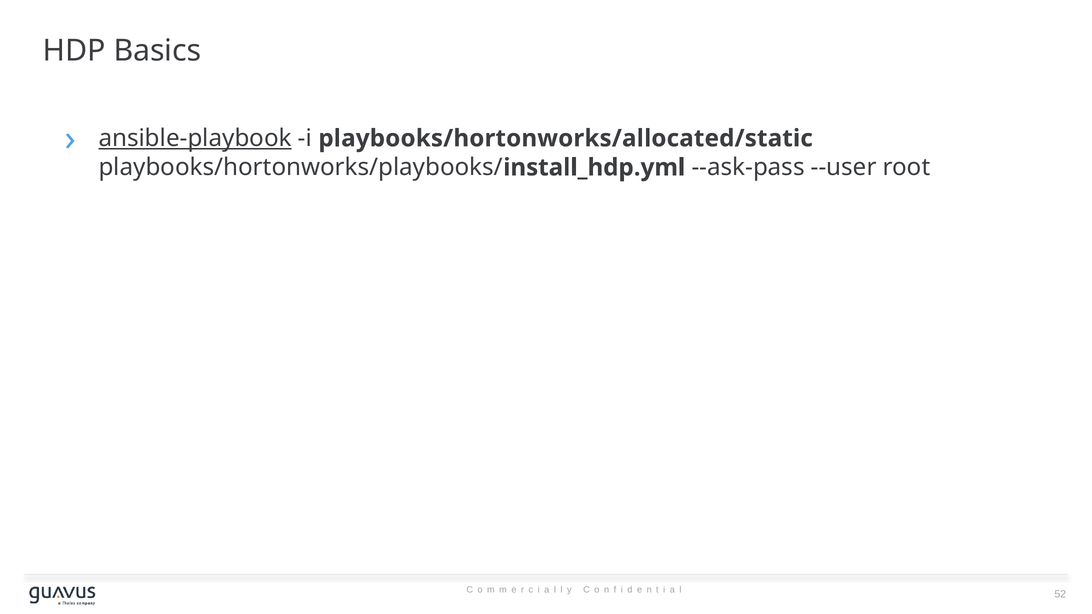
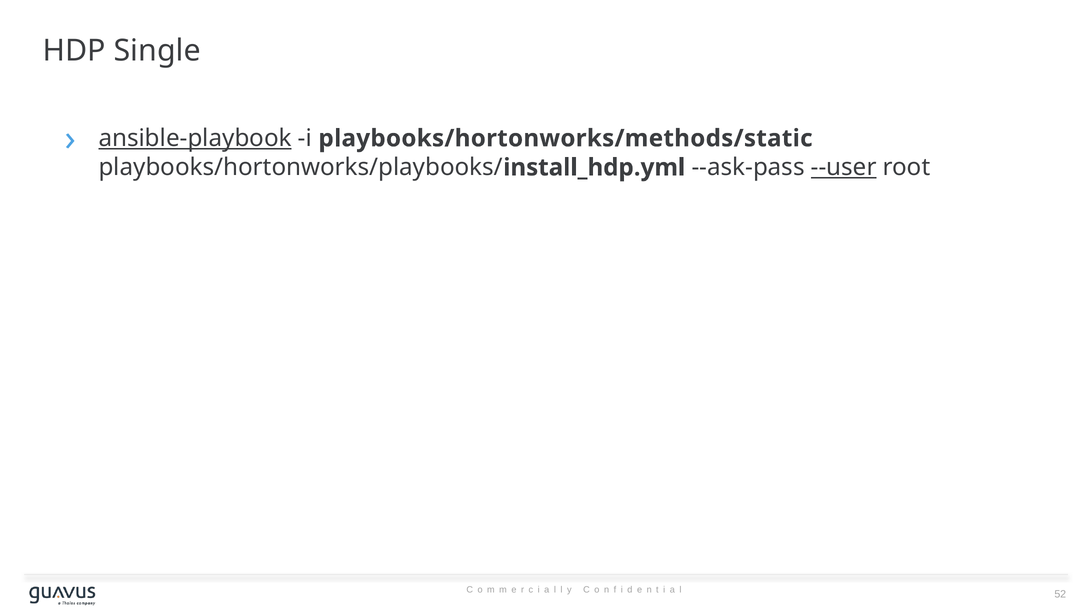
Basics: Basics -> Single (157, 51)
playbooks/hortonworks/allocated/static: playbooks/hortonworks/allocated/static -> playbooks/hortonworks/methods/static (566, 138)
--user underline: none -> present (844, 168)
